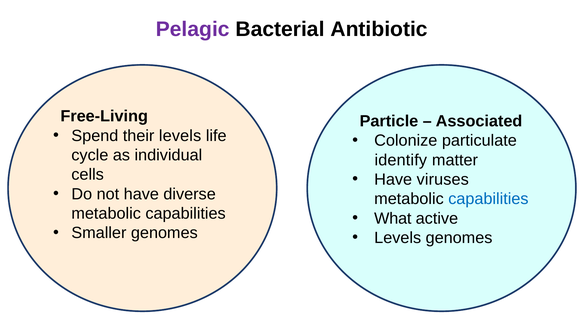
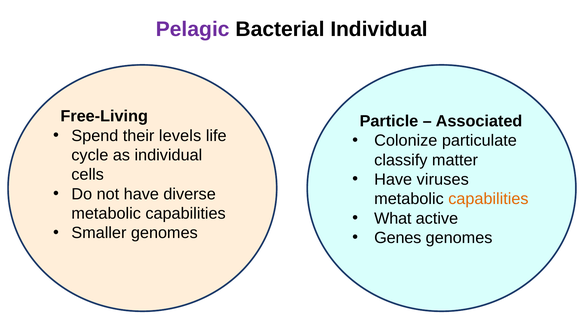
Bacterial Antibiotic: Antibiotic -> Individual (379, 29)
identify: identify -> classify (401, 160)
capabilities colour: blue -> orange (488, 199)
Levels: Levels -> Genes (398, 238)
